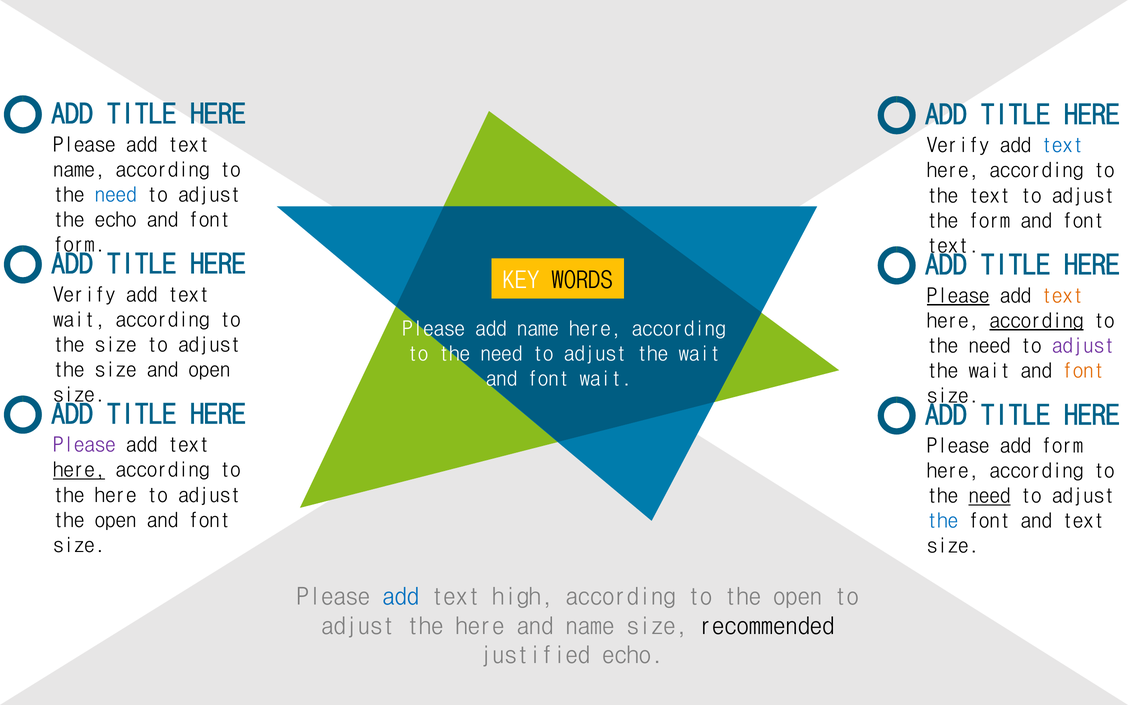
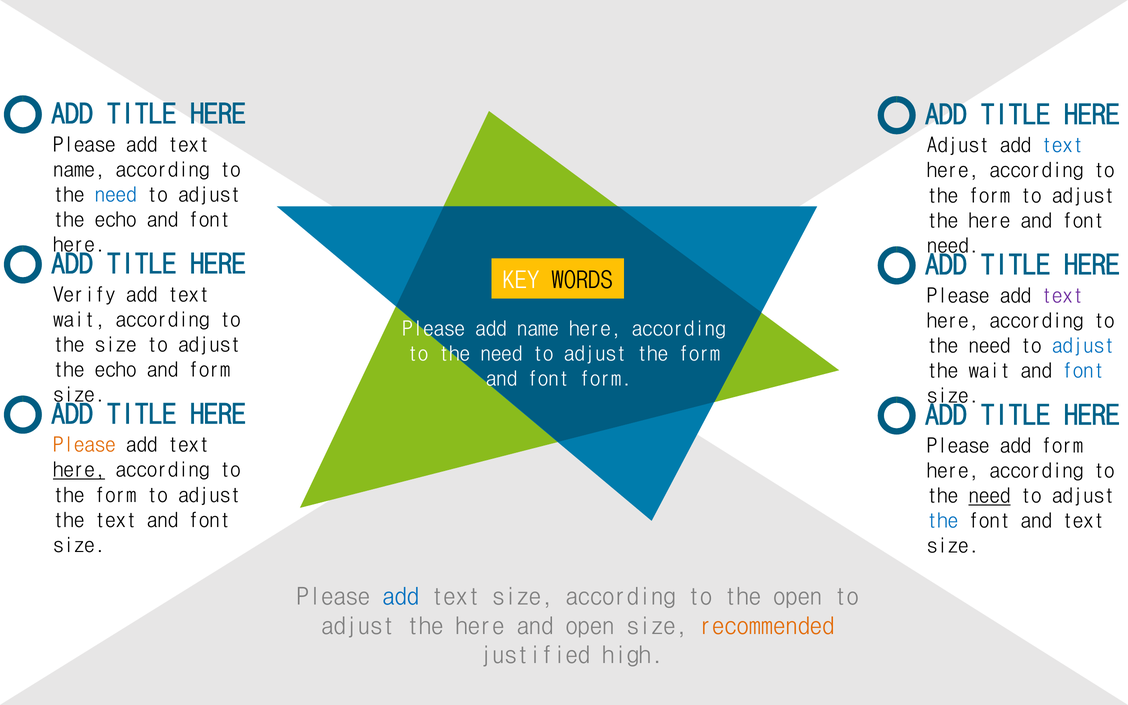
Verify: Verify -> Adjust (958, 145)
text: text -> form (989, 196)
form: form -> here (989, 221)
form: form -> here (79, 245)
text: text -> need (953, 246)
Please underline: present -> none (958, 296)
text colour: orange -> purple (1062, 296)
according underline: present -> none (1036, 321)
adjust colour: purple -> blue (1083, 346)
wait: wait -> form (699, 354)
size: size -> echo (116, 370)
and open: open -> form (209, 370)
font colour: orange -> blue (1083, 371)
font wait: wait -> form (606, 379)
Please colour: purple -> orange (84, 445)
here: here -> form (116, 495)
open: open -> text (116, 520)
high: high -> size (523, 597)
and name: name -> open (590, 626)
recommended colour: black -> orange (767, 626)
justified echo: echo -> high (633, 655)
